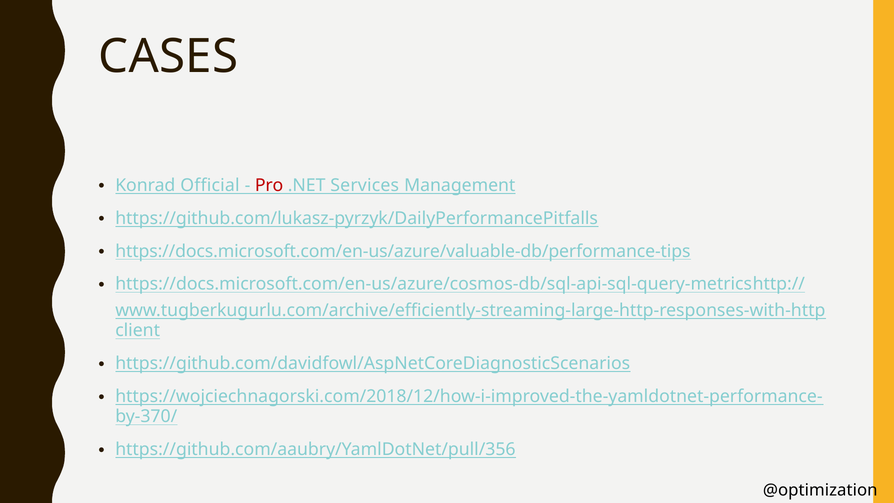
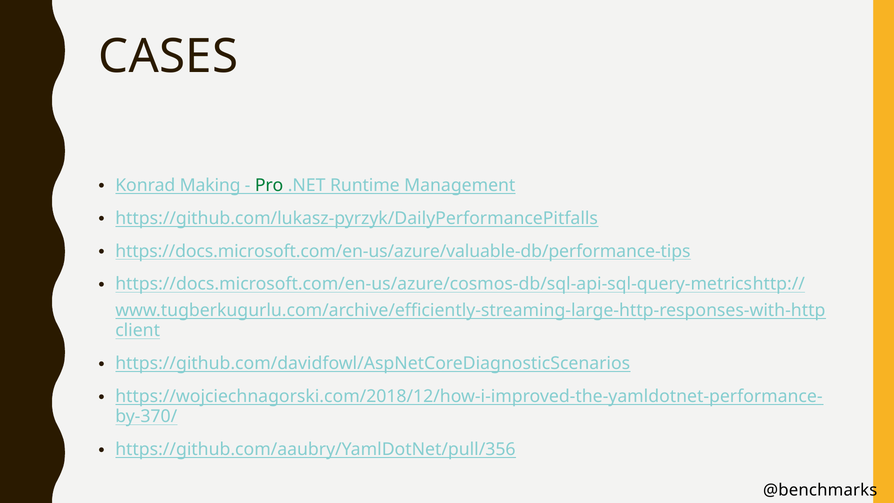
Official: Official -> Making (210, 185)
Pro colour: red -> green (269, 185)
Services: Services -> Runtime (365, 185)
@optimization: @optimization -> @benchmarks (820, 490)
